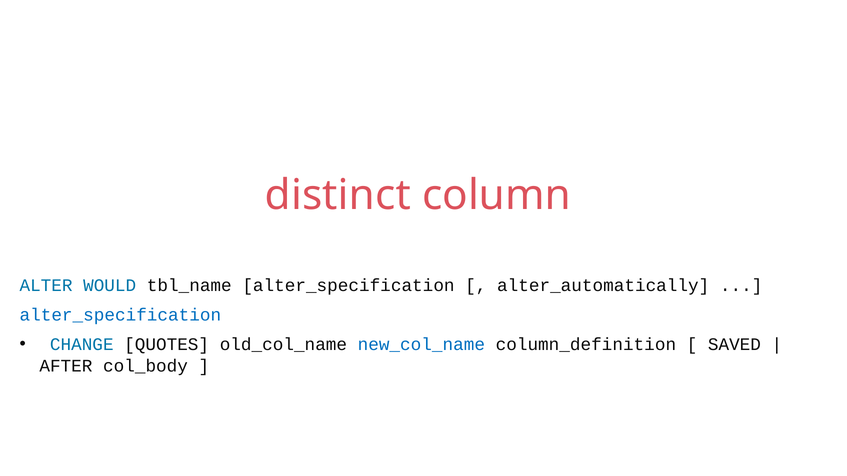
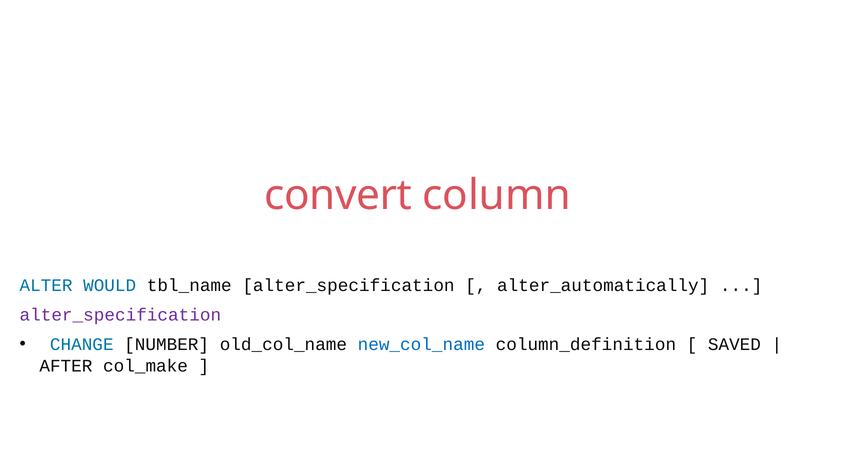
distinct: distinct -> convert (338, 196)
alter_specification colour: blue -> purple (120, 315)
QUOTES: QUOTES -> NUMBER (167, 345)
col_body: col_body -> col_make (146, 366)
